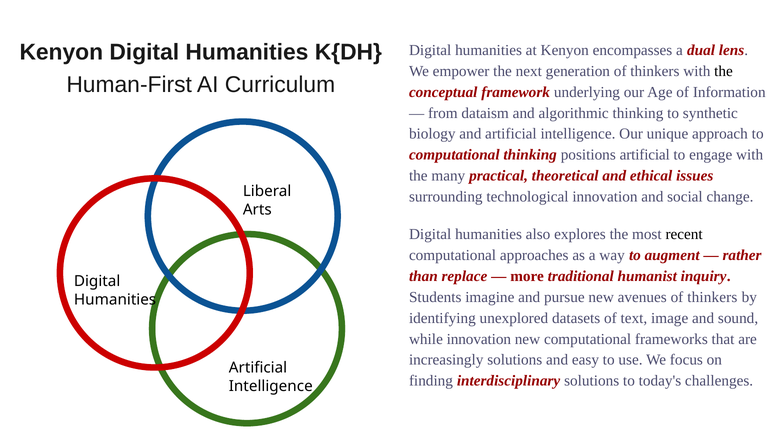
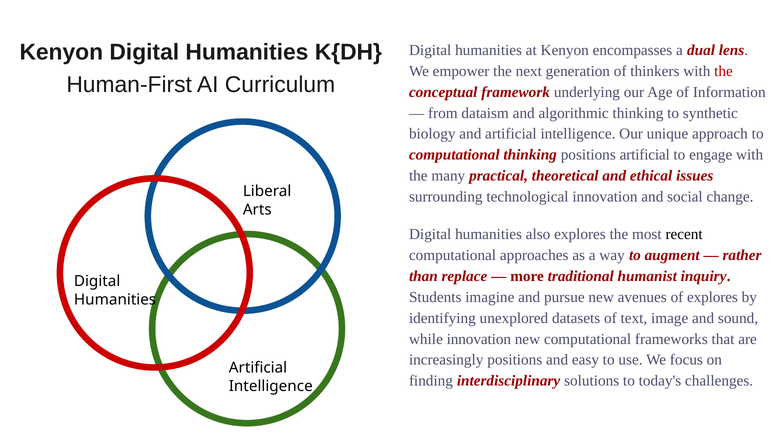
the colour: black -> red (723, 71)
avenues of thinkers: thinkers -> explores (712, 297)
increasingly solutions: solutions -> positions (515, 360)
